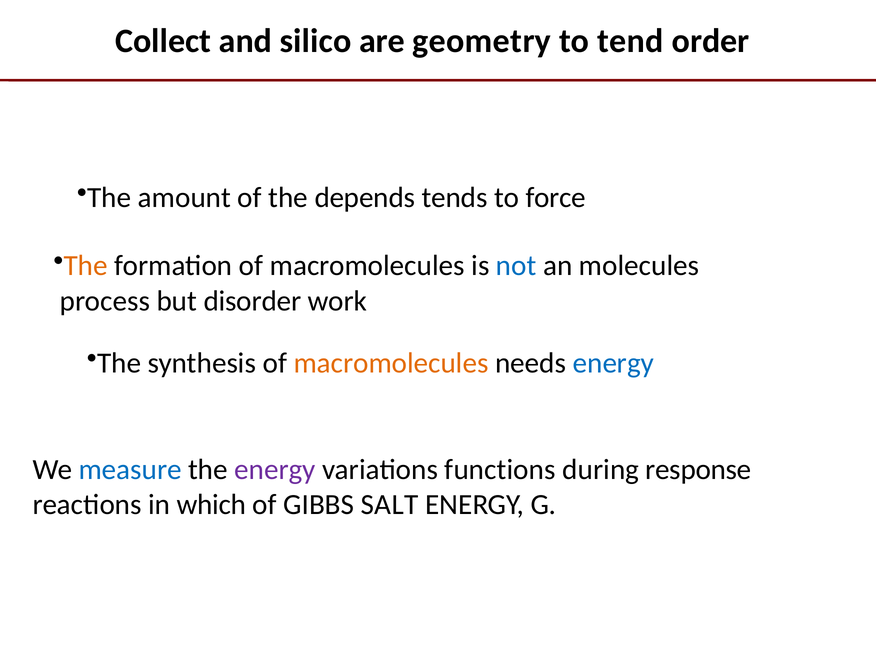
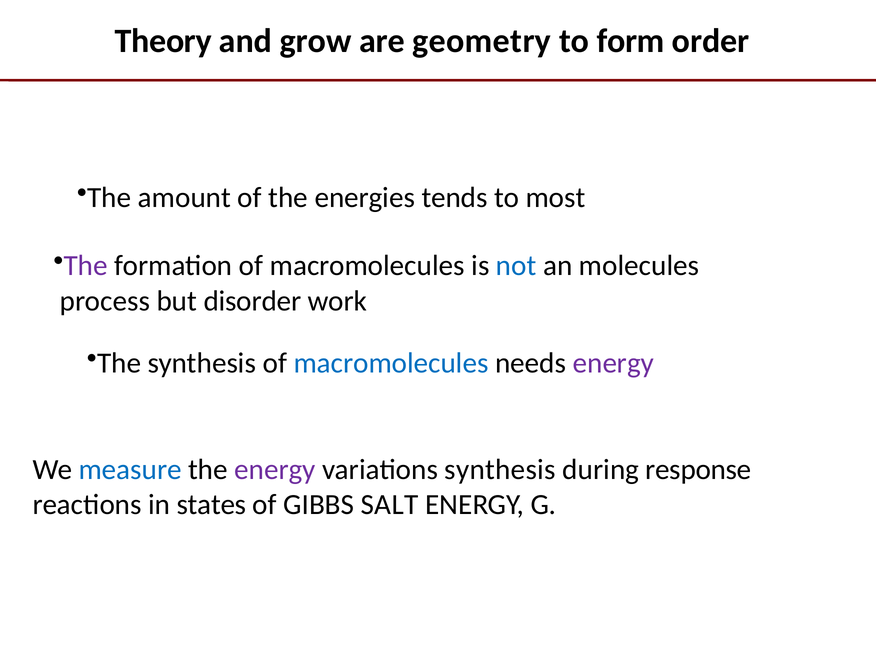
Collect: Collect -> Theory (163, 41)
silico: silico -> grow (316, 41)
tend: tend -> form (631, 41)
depends: depends -> energies (365, 198)
force: force -> most (556, 198)
The colour: orange -> purple (86, 266)
macromolecules colour: orange -> blue (391, 363)
energy colour: blue -> purple (613, 363)
variations functions: functions -> synthesis (500, 470)
which: which -> states (211, 505)
